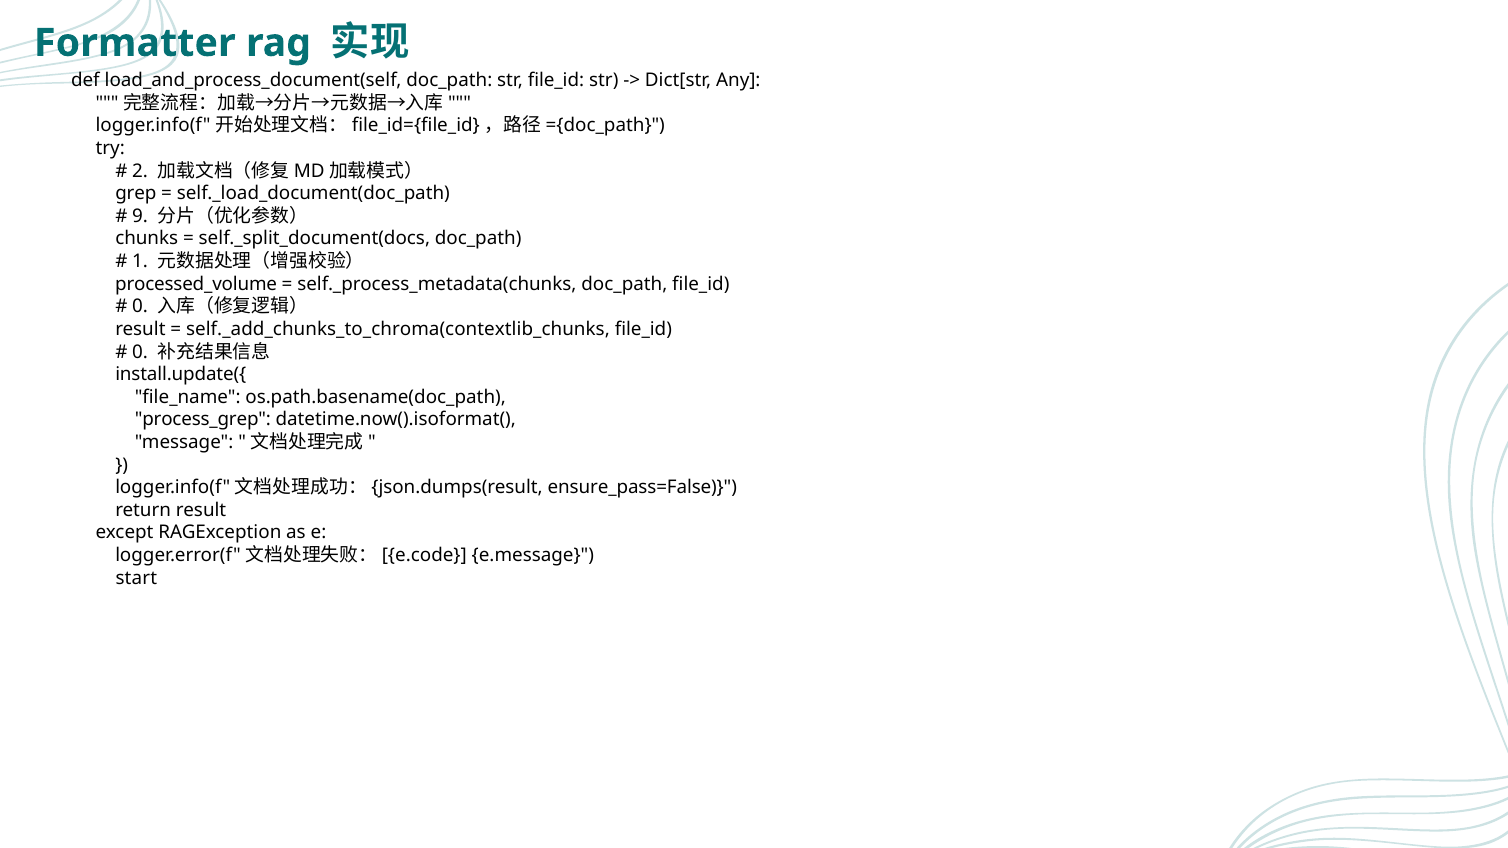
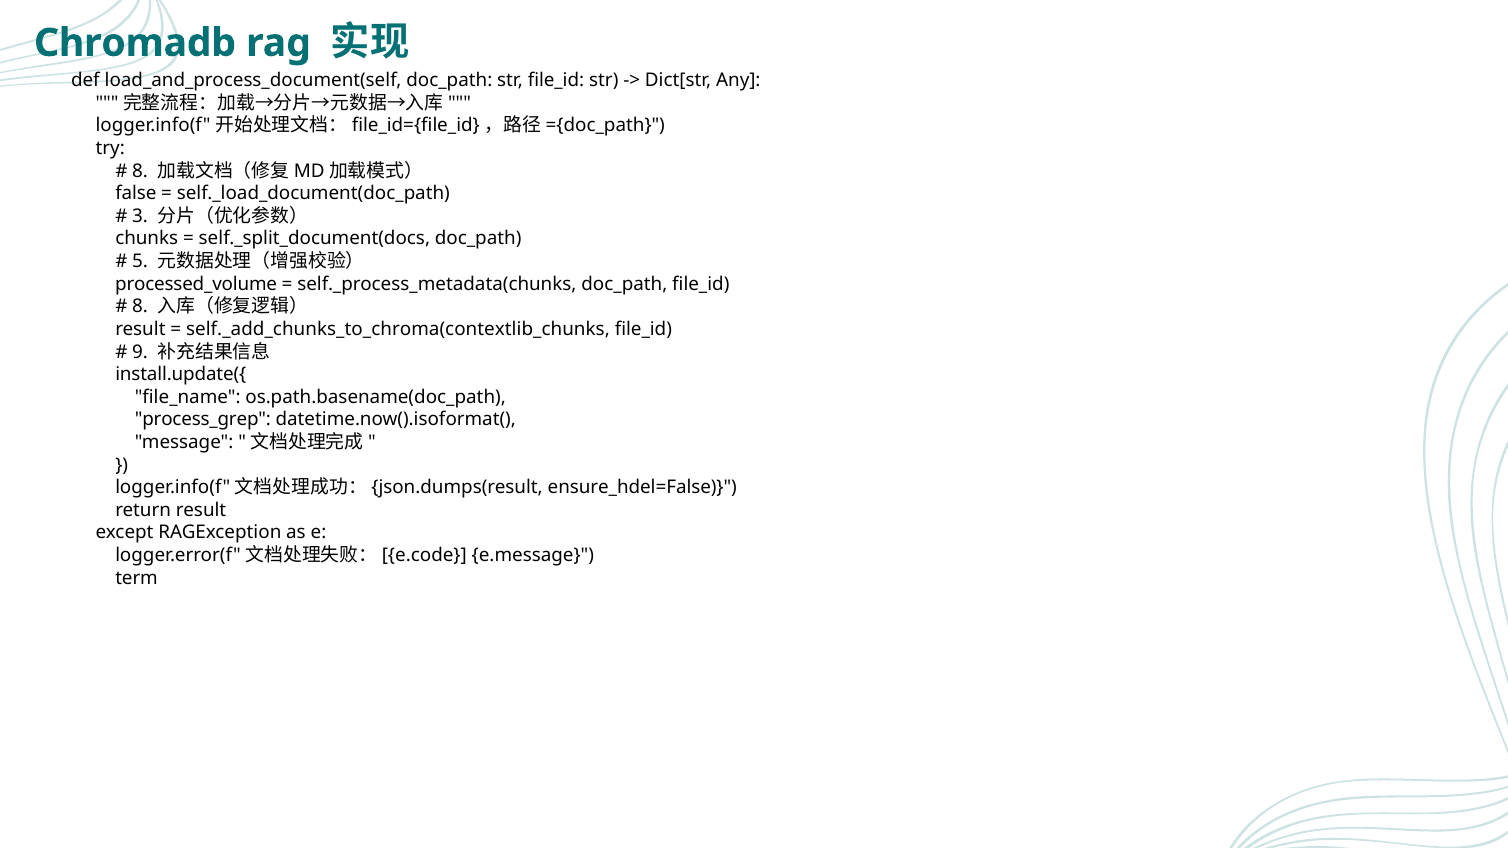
Formatter: Formatter -> Chromadb (135, 43)
2: 2 -> 8 (140, 171)
grep: grep -> false (136, 194)
9: 9 -> 3 (140, 216)
1: 1 -> 5 (140, 261)
0: 0 -> 8 (140, 307)
0: 0 -> 9 (140, 352)
ensure_pass=False: ensure_pass=False -> ensure_hdel=False (642, 488)
start: start -> term (137, 578)
